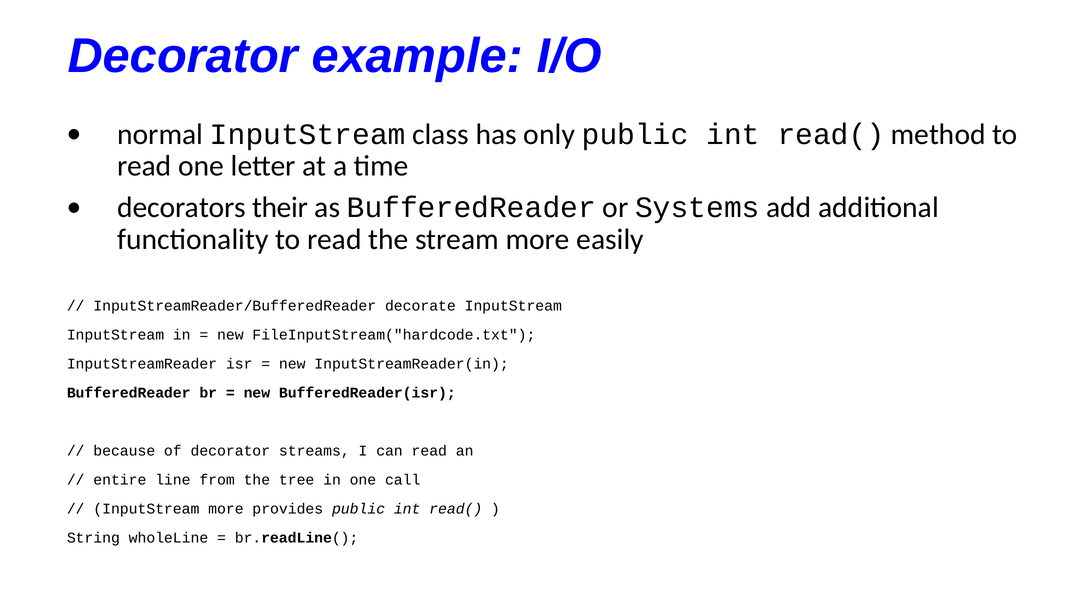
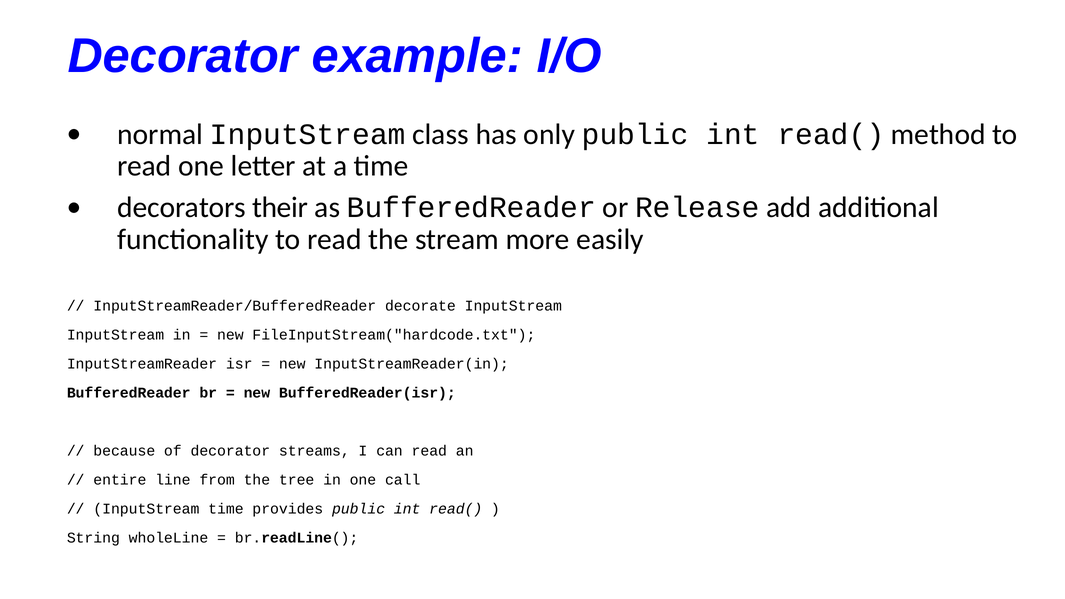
Systems: Systems -> Release (697, 208)
InputStream more: more -> time (226, 509)
